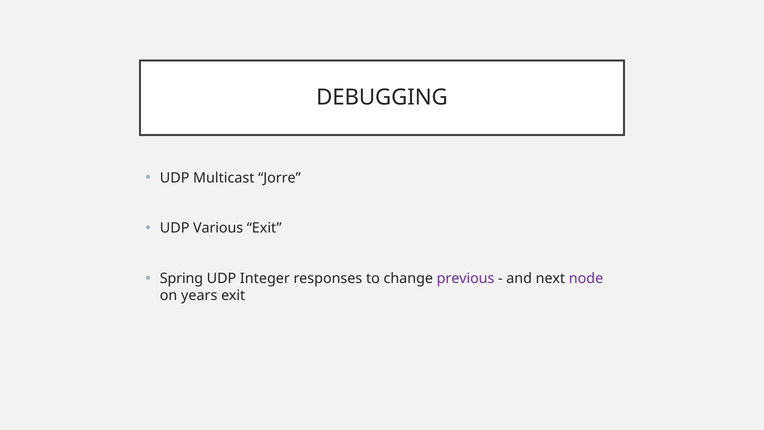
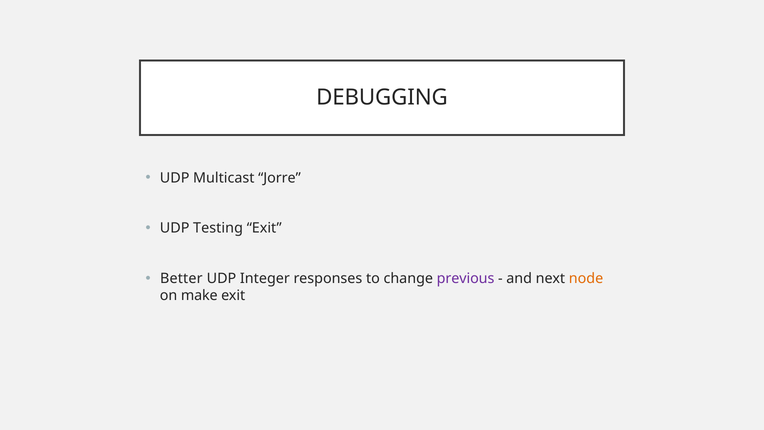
Various: Various -> Testing (218, 228)
Spring: Spring -> Better (181, 278)
node colour: purple -> orange (586, 278)
years: years -> make (199, 296)
